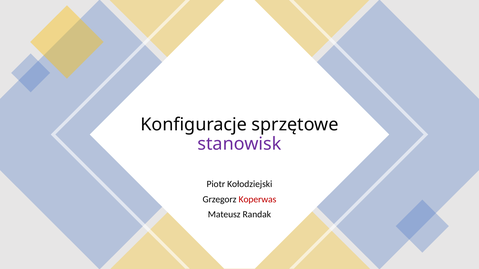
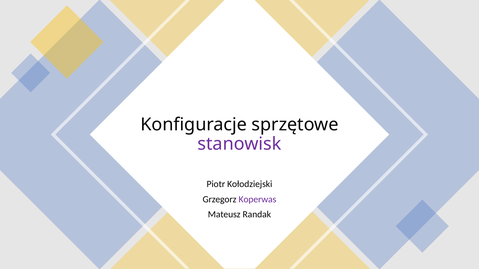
Koperwas colour: red -> purple (257, 200)
